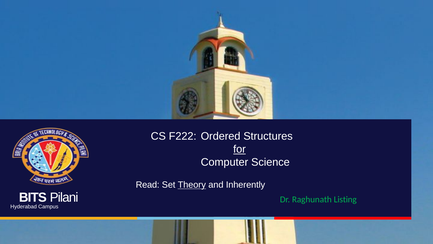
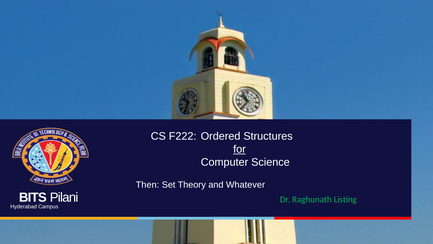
Read: Read -> Then (148, 185)
Theory underline: present -> none (192, 185)
Inherently: Inherently -> Whatever (245, 185)
